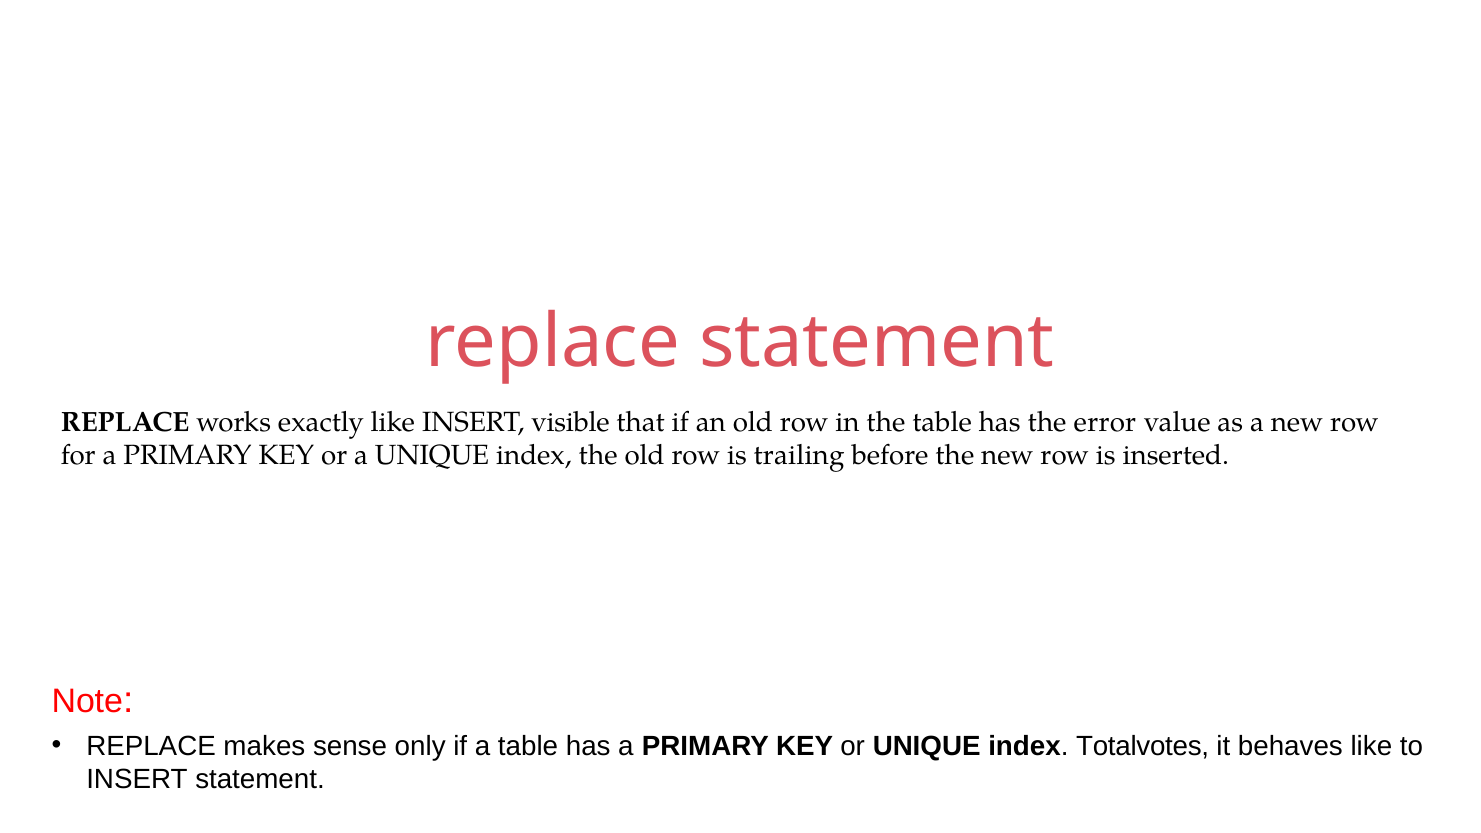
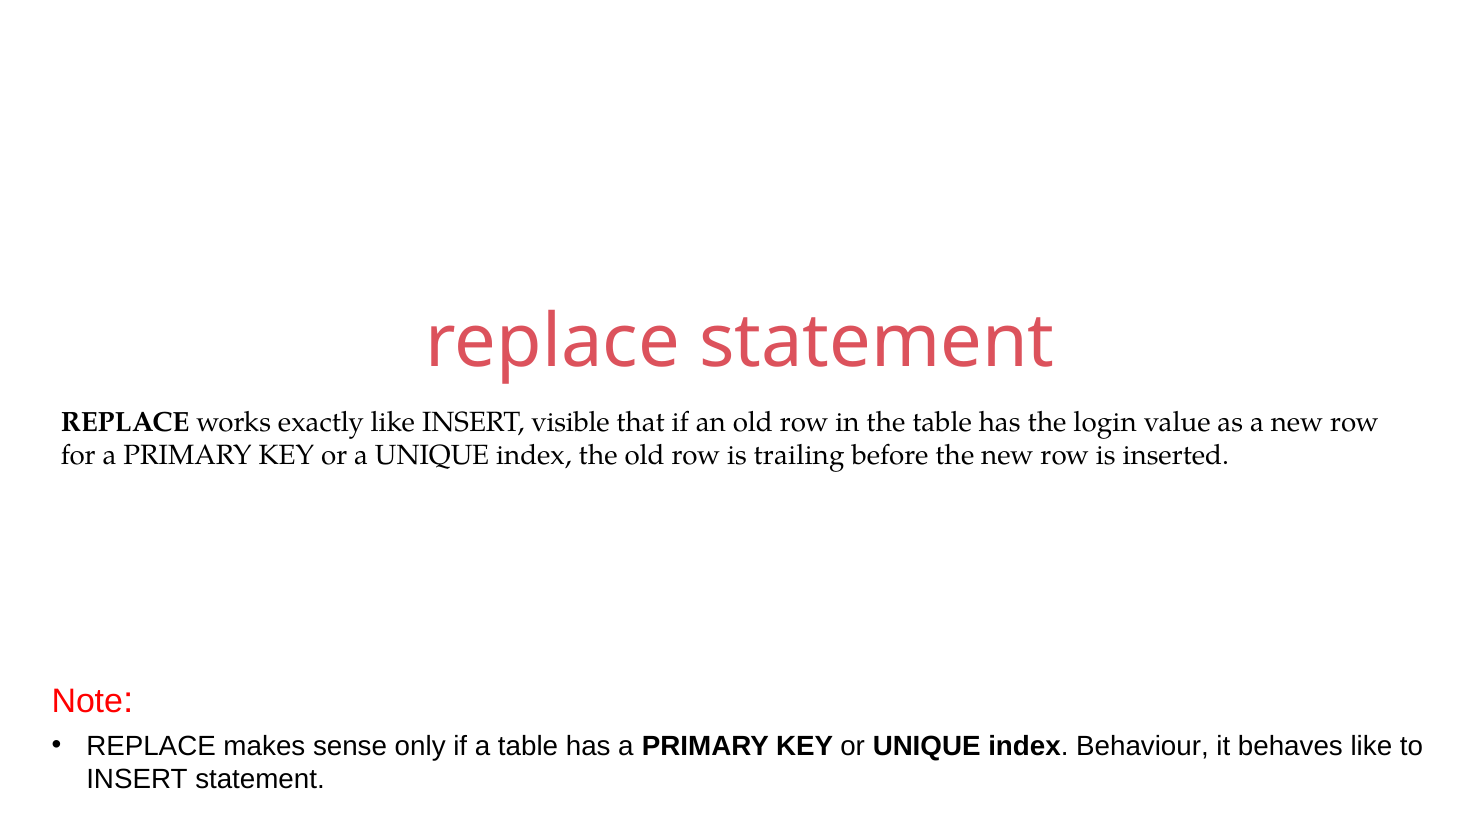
error: error -> login (1105, 422)
Totalvotes: Totalvotes -> Behaviour (1142, 746)
